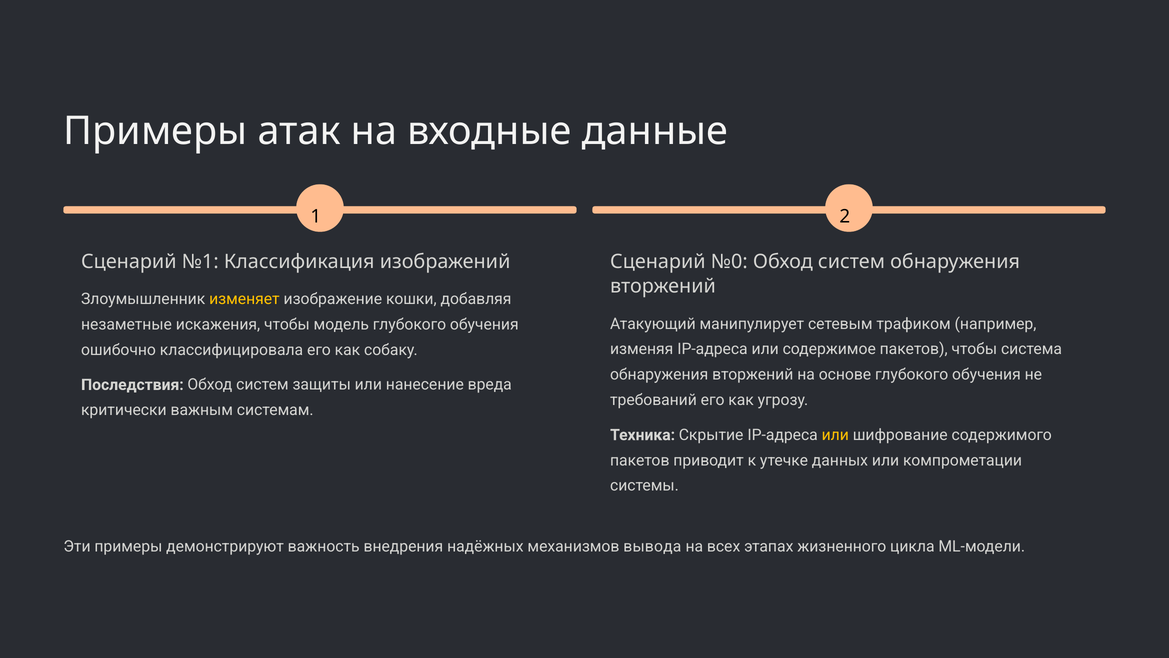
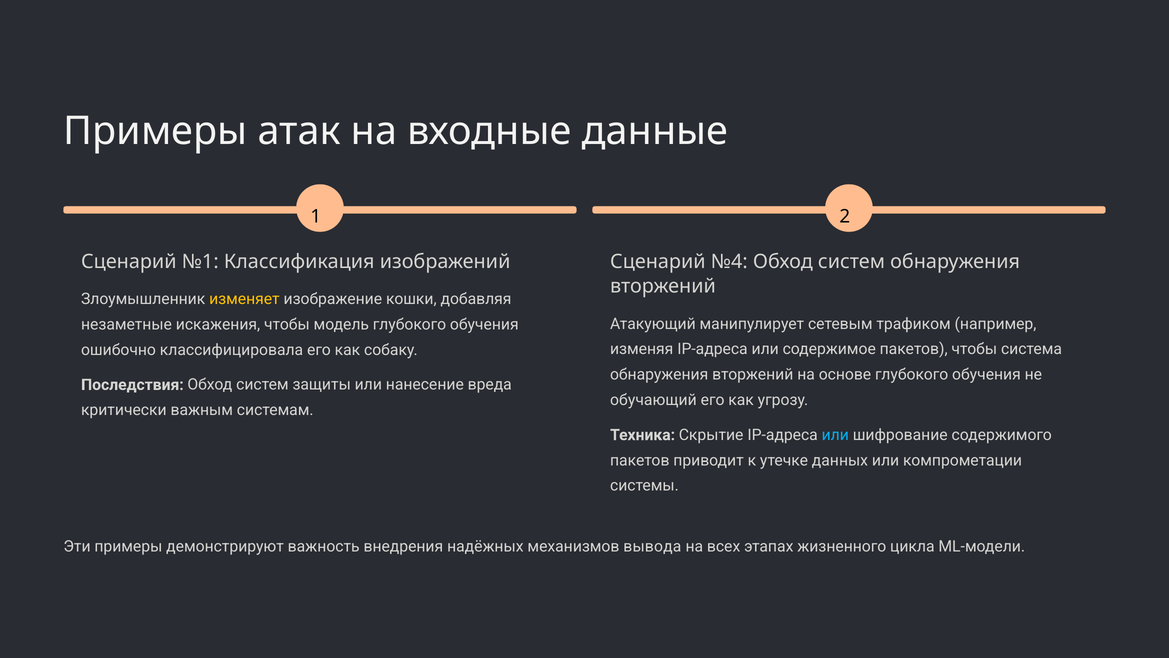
№0: №0 -> №4 (729, 261)
требований: требований -> обучающий (653, 400)
или colour: yellow -> light blue (835, 435)
